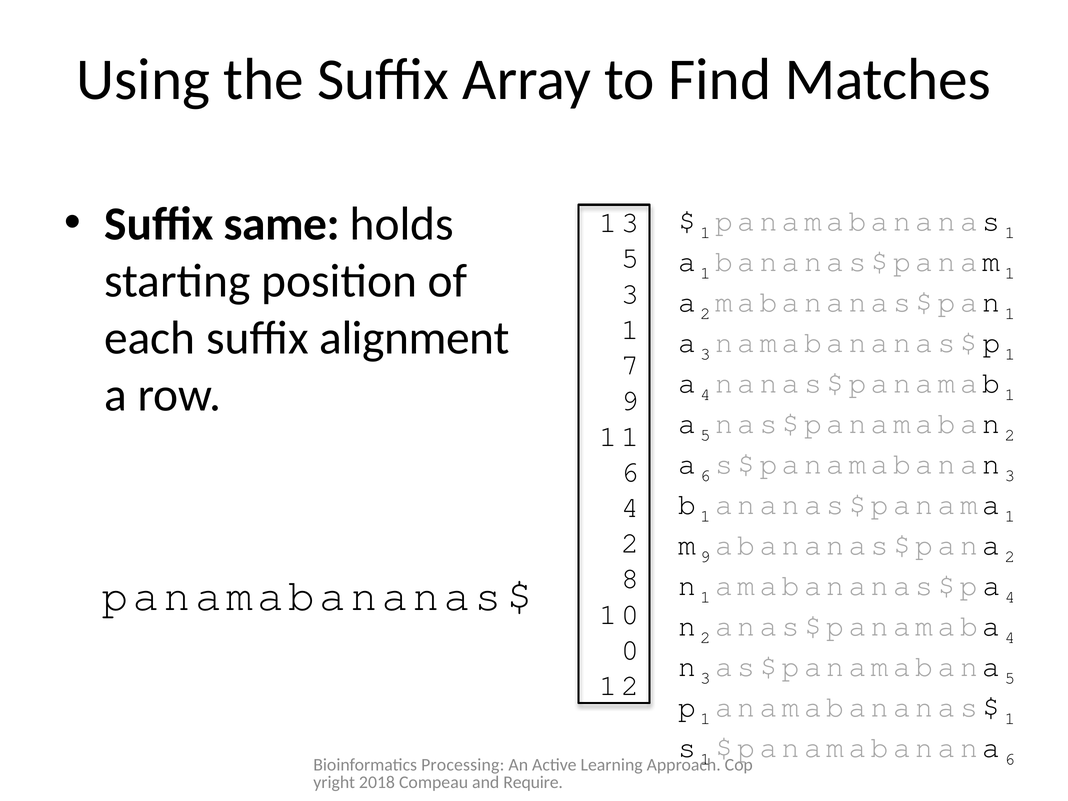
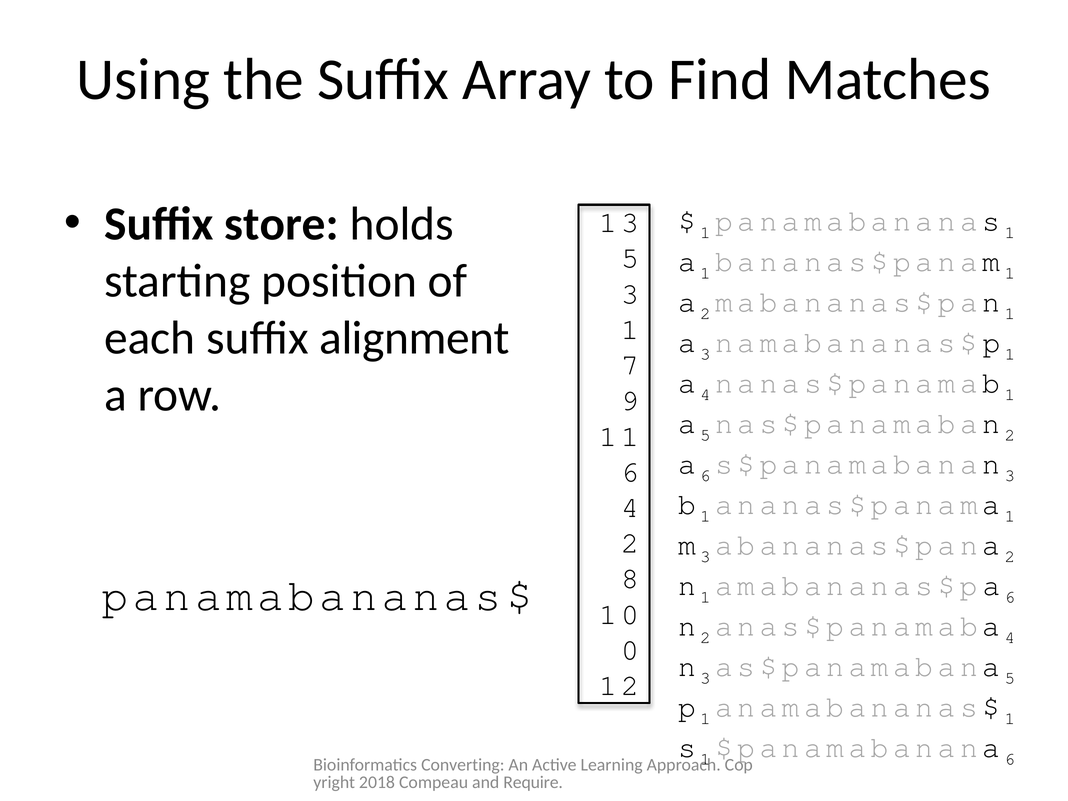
same: same -> store (282, 224)
9: 9 -> 3 (705, 556)
4: 4 -> 6 (1010, 597)
Processing: Processing -> Converting (463, 765)
